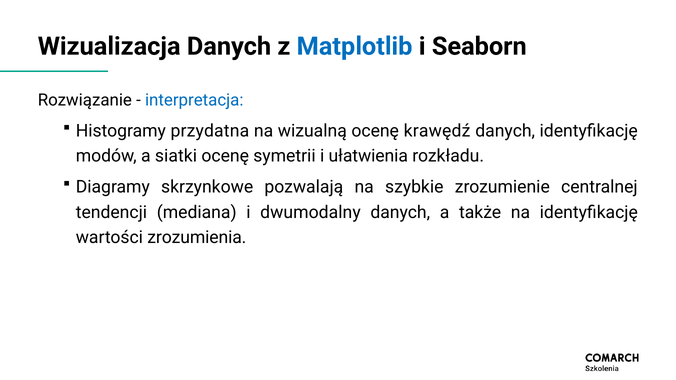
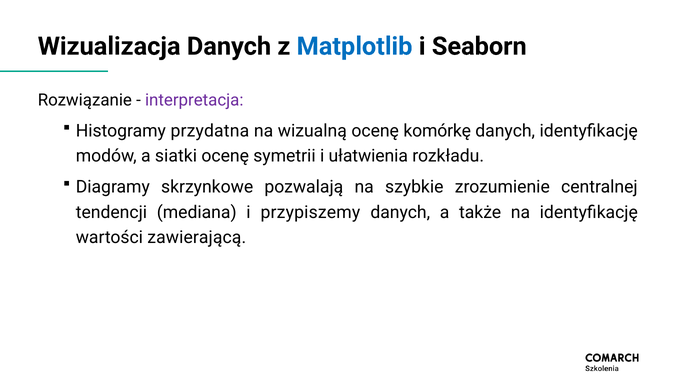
interpretacja colour: blue -> purple (194, 100)
krawędź: krawędź -> komórkę (437, 131)
dwumodalny: dwumodalny -> przypiszemy (310, 212)
zrozumienia: zrozumienia -> zawierającą (197, 238)
